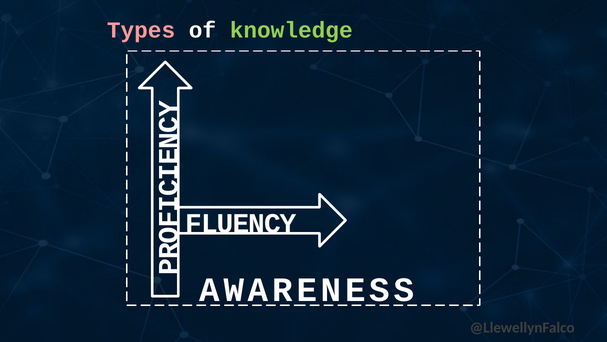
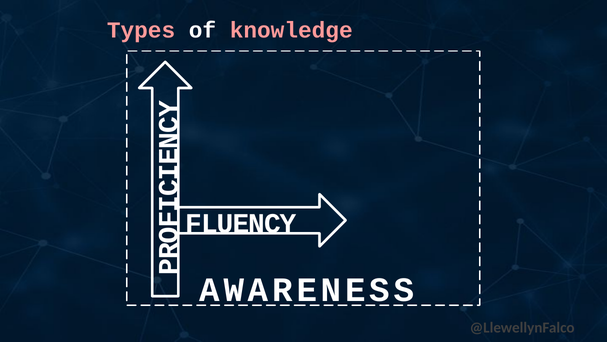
knowledge colour: light green -> pink (291, 30)
